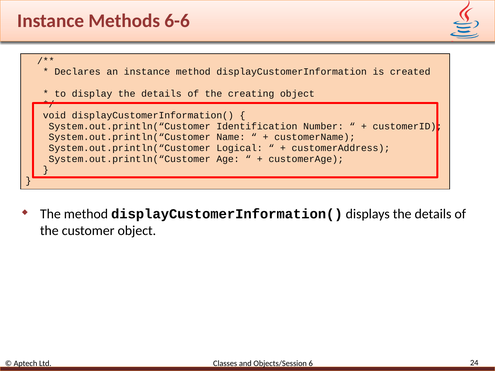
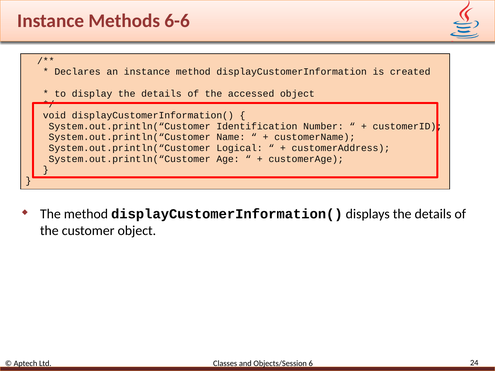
creating: creating -> accessed (251, 94)
